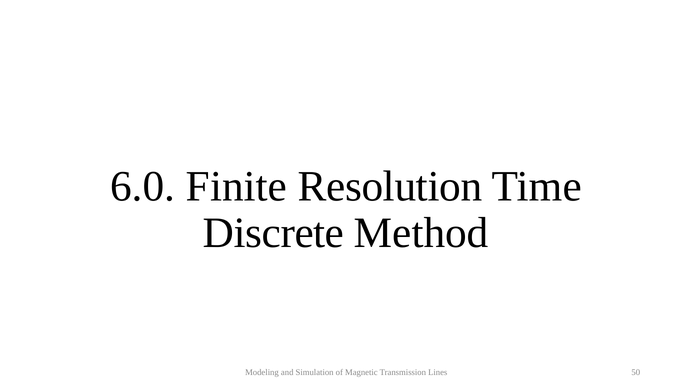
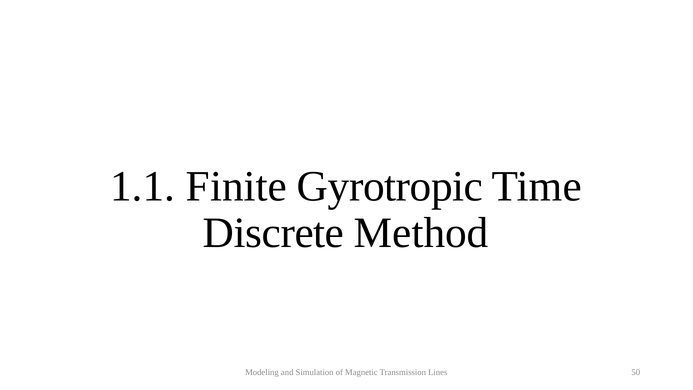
6.0: 6.0 -> 1.1 (143, 186)
Resolution: Resolution -> Gyrotropic (390, 186)
